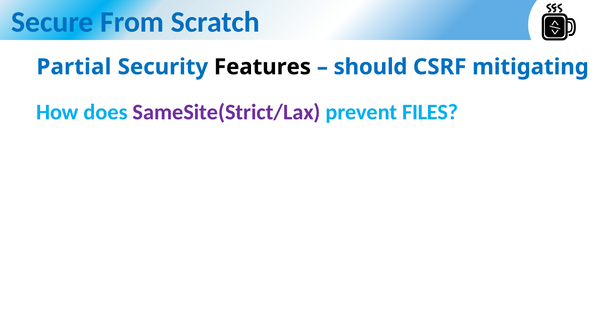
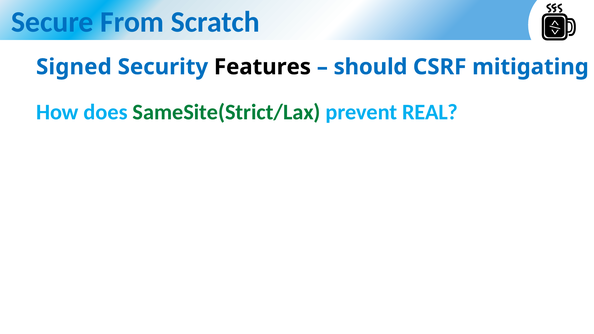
Partial: Partial -> Signed (74, 67)
SameSite(Strict/Lax colour: purple -> green (227, 112)
FILES: FILES -> REAL (430, 112)
